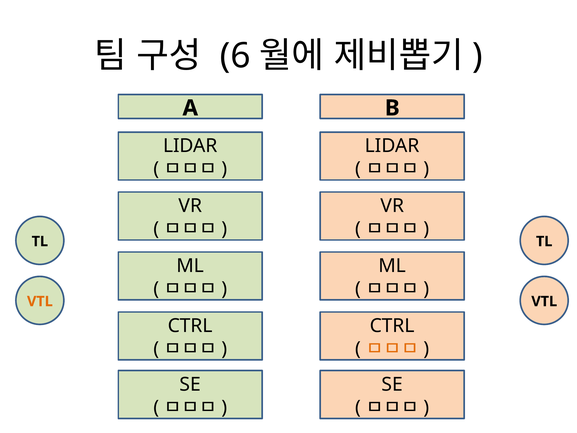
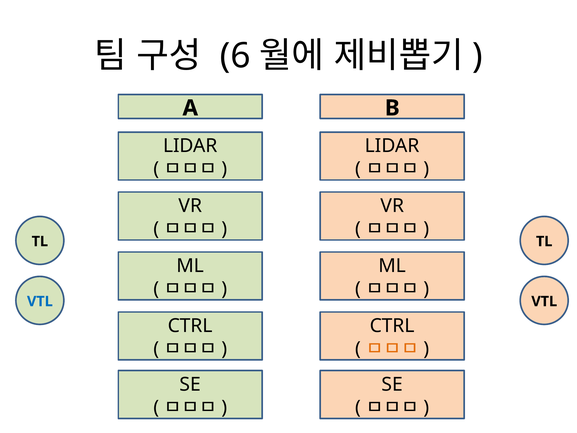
VTL colour: orange -> blue (40, 301)
